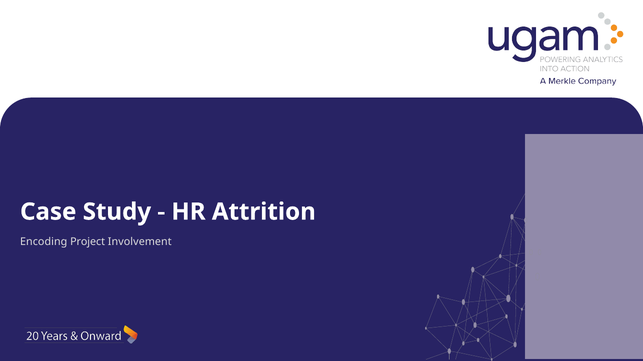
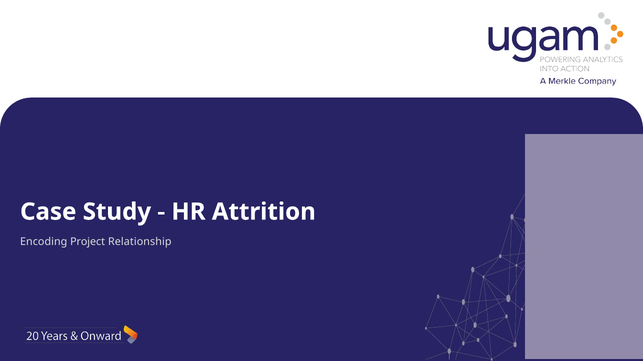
Involvement: Involvement -> Relationship (140, 242)
